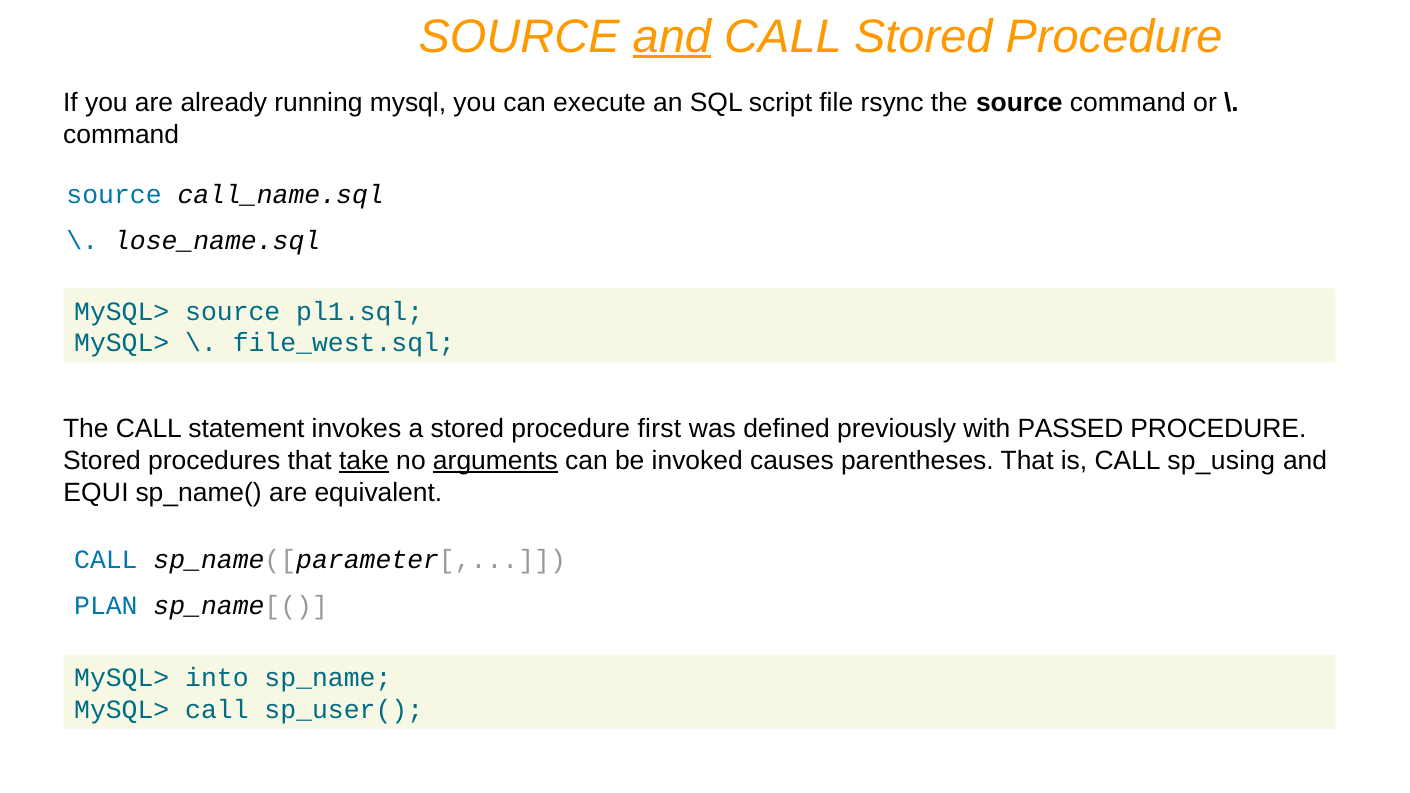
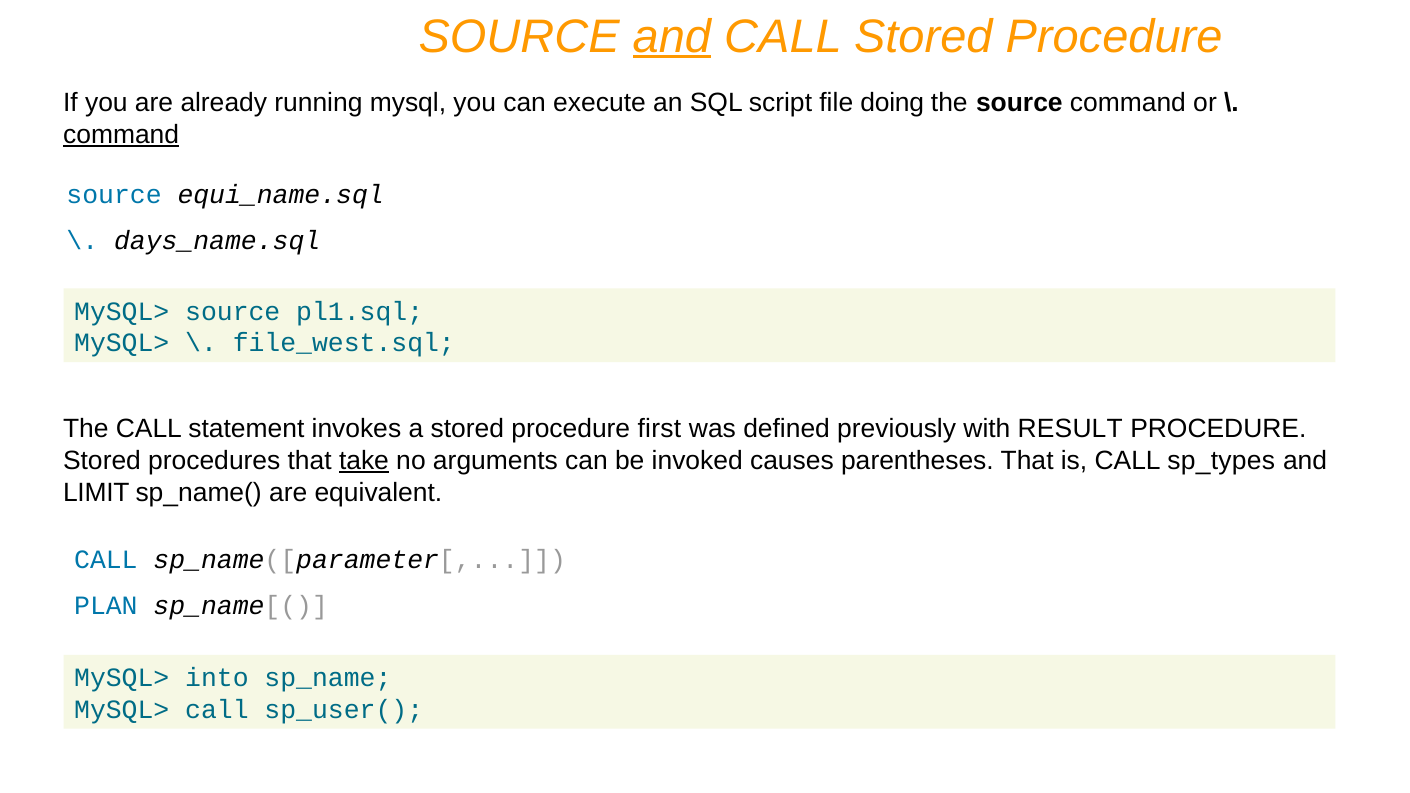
rsync: rsync -> doing (892, 103)
command underline: none -> present (121, 135)
call_name.sql: call_name.sql -> equi_name.sql (281, 195)
lose_name.sql: lose_name.sql -> days_name.sql (217, 240)
PASSED: PASSED -> RESULT (1070, 429)
arguments underline: present -> none (495, 461)
sp_using: sp_using -> sp_types (1221, 461)
EQUI: EQUI -> LIMIT (96, 493)
